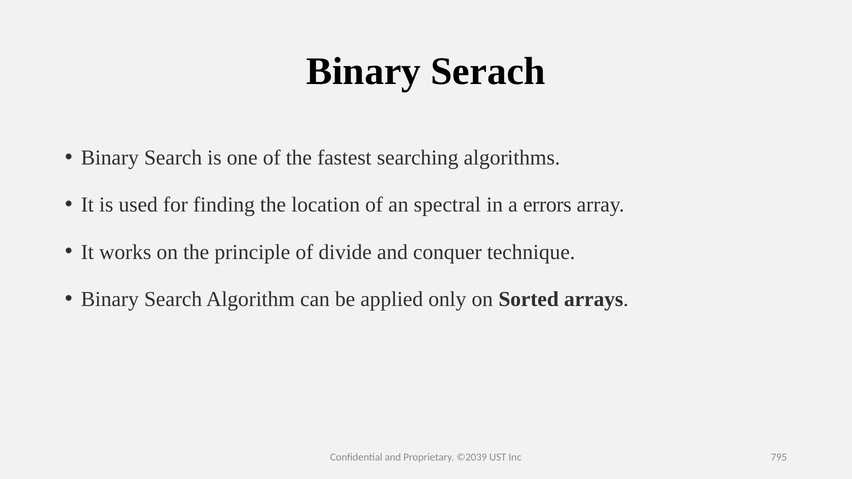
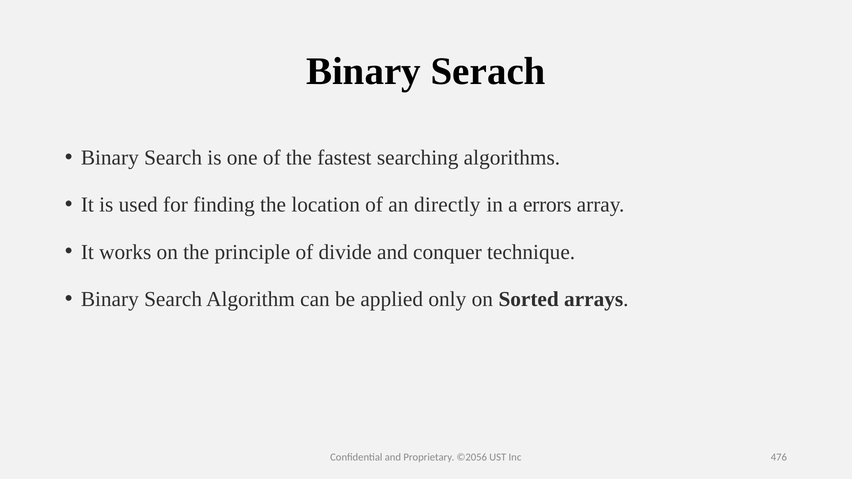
spectral: spectral -> directly (447, 205)
©2039: ©2039 -> ©2056 (472, 458)
795: 795 -> 476 (779, 458)
